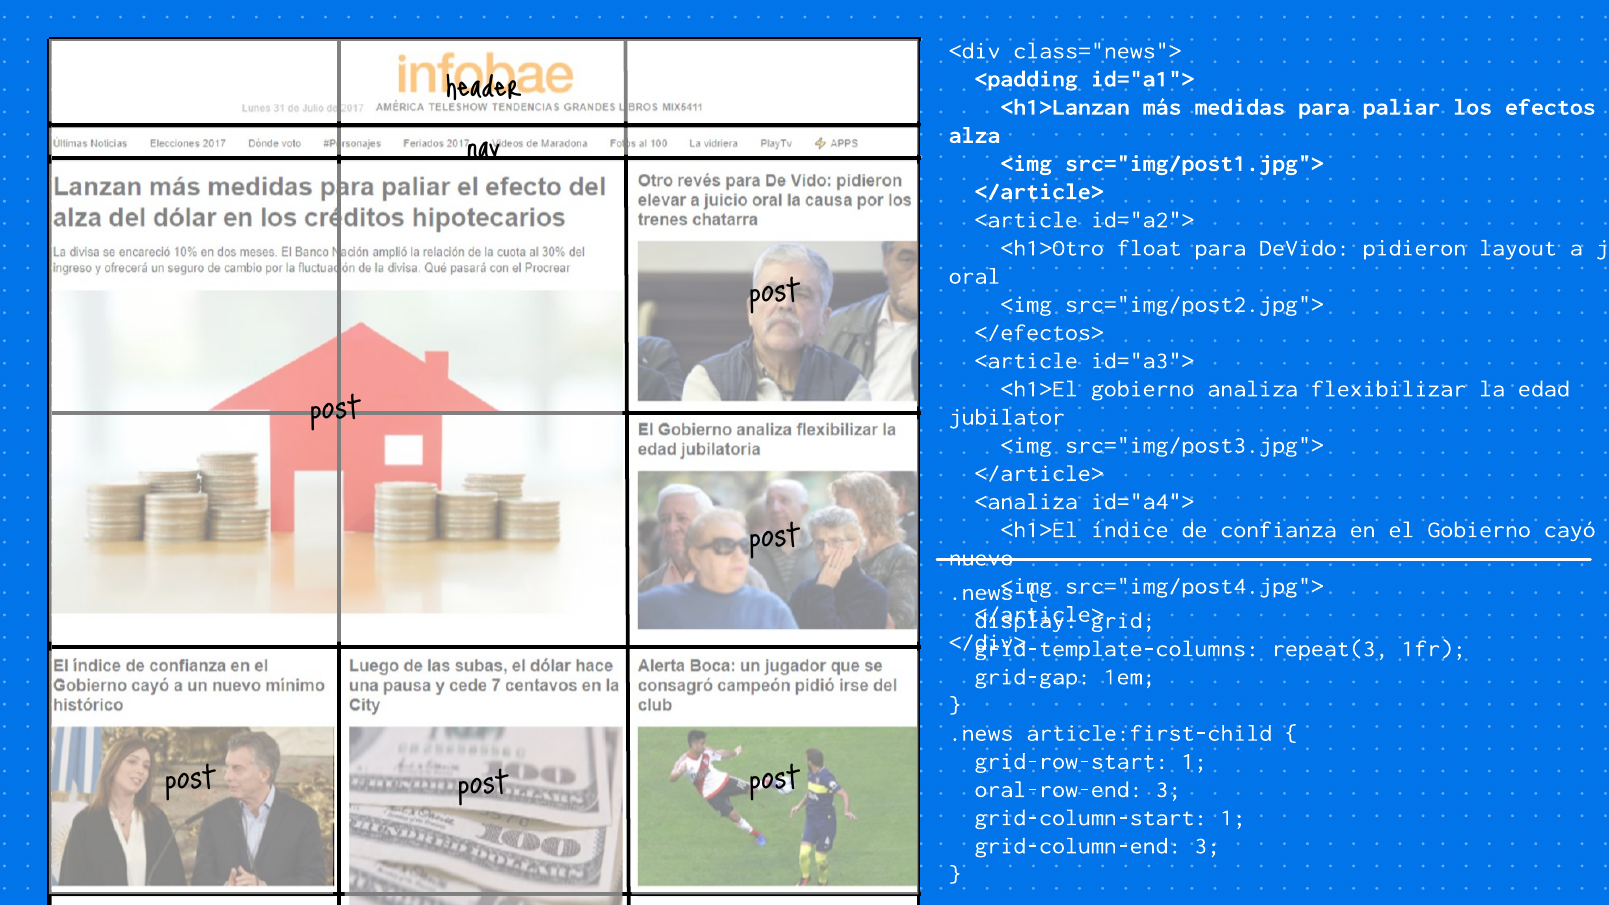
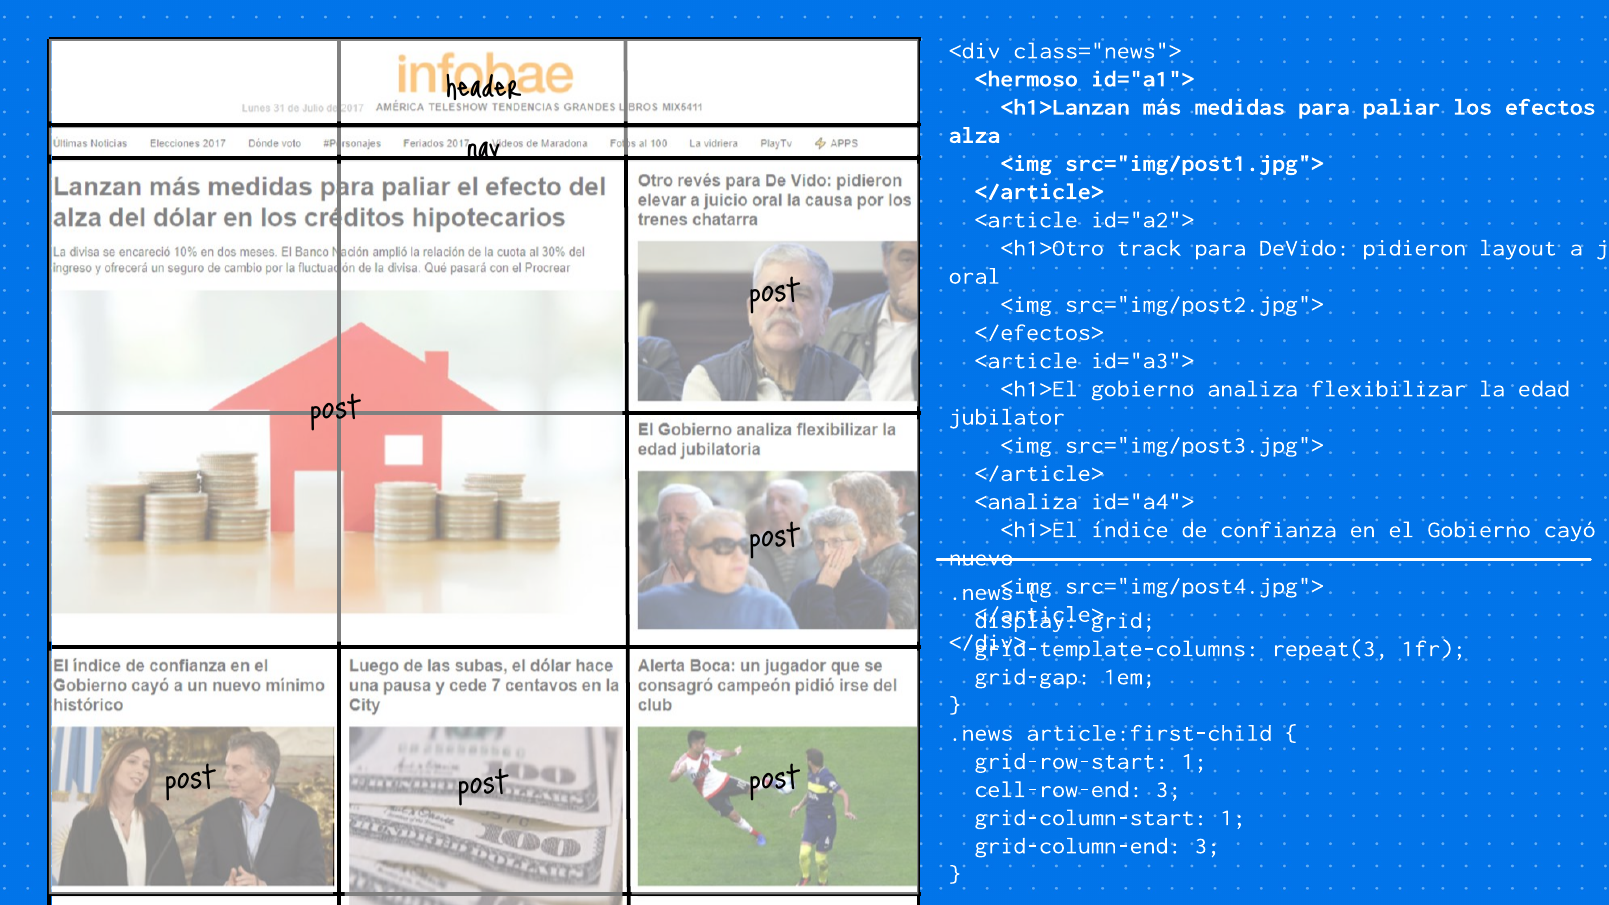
<padding: <padding -> <hermoso (1026, 79)
float: float -> track (1149, 248)
oral-row-end: oral-row-end -> cell-row-end (1059, 789)
